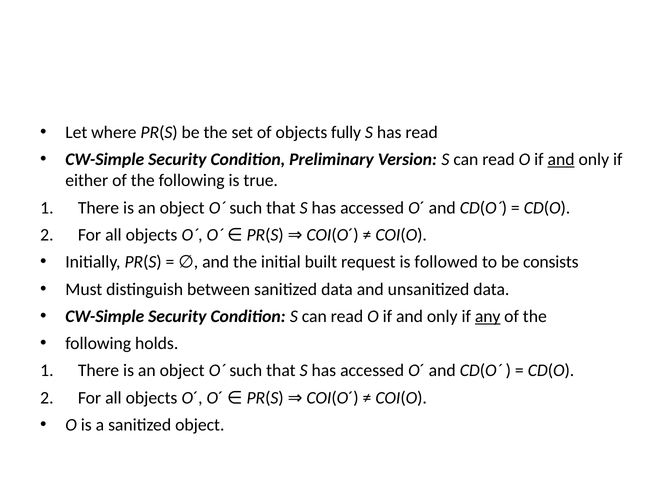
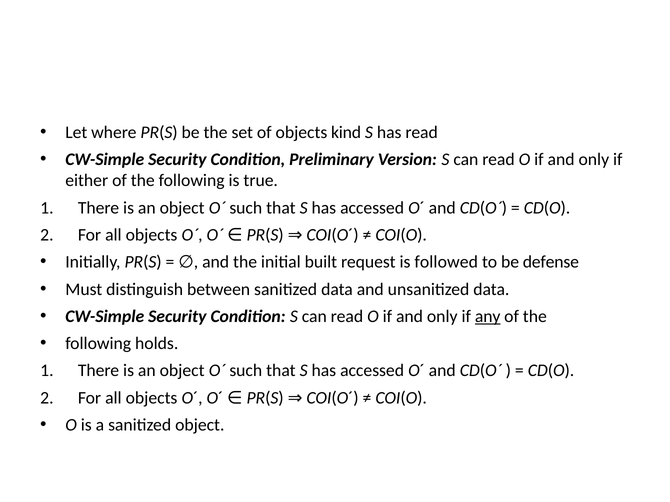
fully: fully -> kind (346, 132)
and underline: present -> none (561, 160)
consists: consists -> defense (551, 262)
